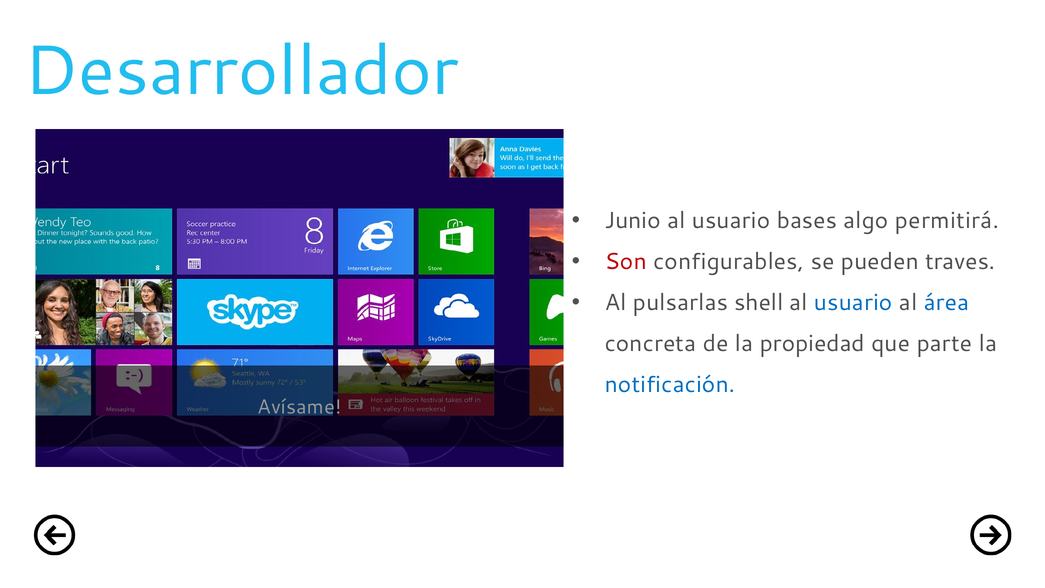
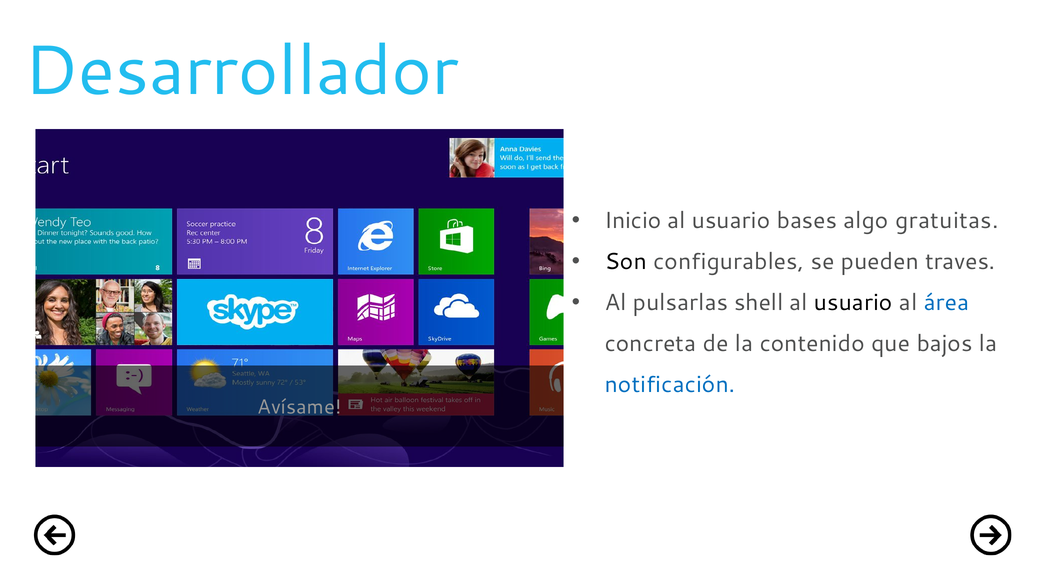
Junio: Junio -> Inicio (633, 221)
permitirá: permitirá -> gratuitas (947, 221)
Son colour: red -> black (626, 262)
usuario colour: blue -> black (853, 303)
propiedad: propiedad -> contenido (812, 343)
parte: parte -> bajos (945, 343)
